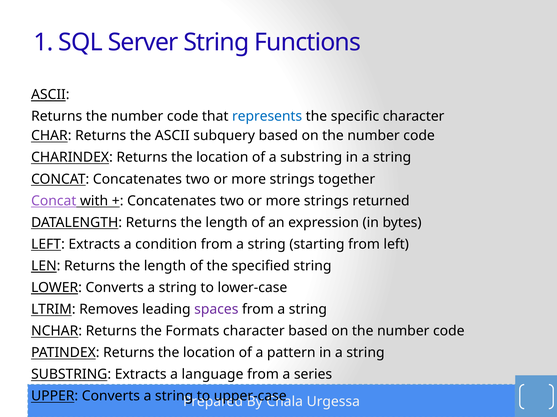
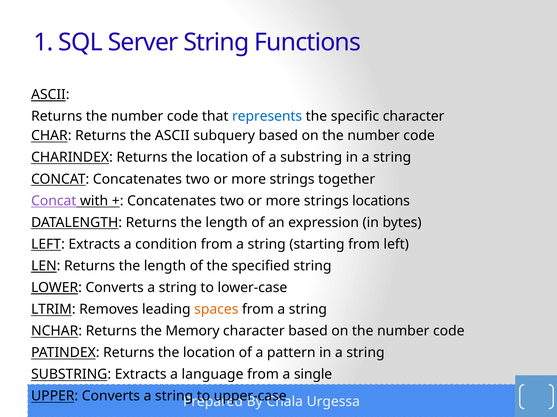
returned: returned -> locations (381, 201)
spaces colour: purple -> orange (216, 310)
Formats: Formats -> Memory (192, 332)
series: series -> single (313, 375)
